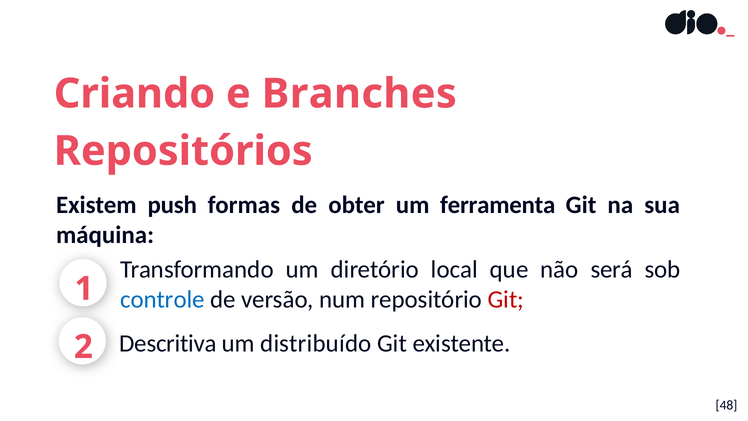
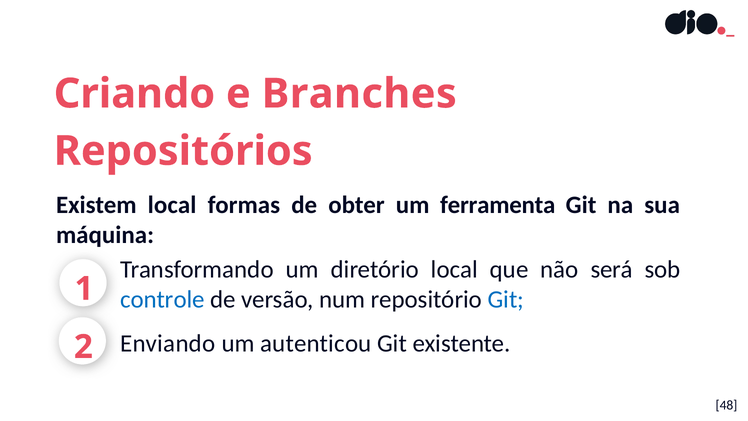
Existem push: push -> local (172, 205)
Git colour: red -> blue (506, 299)
Descritiva: Descritiva -> Enviando (168, 343)
distribuído: distribuído -> autenticou (316, 343)
